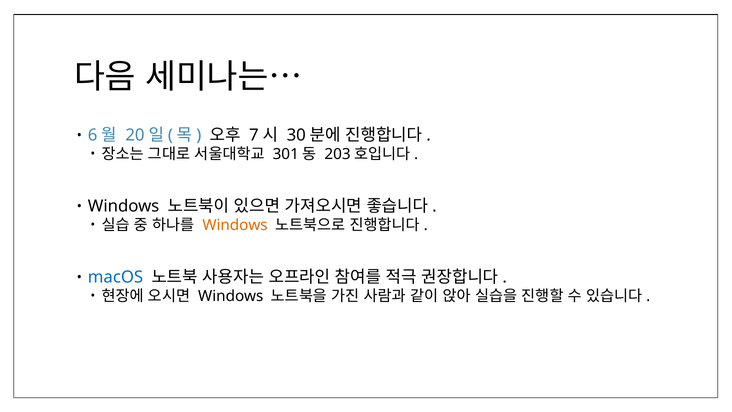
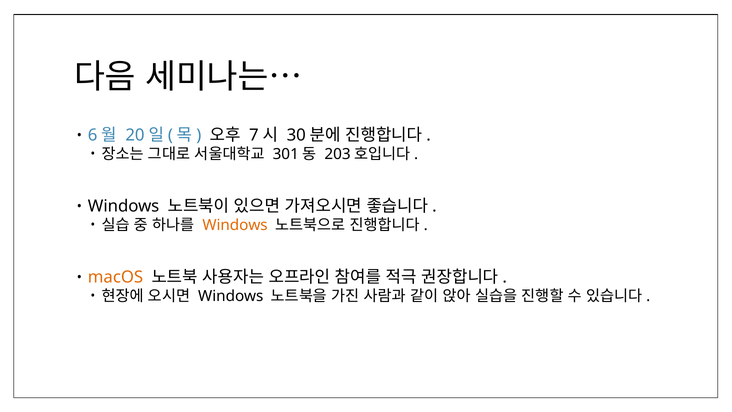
macOS colour: blue -> orange (116, 277)
